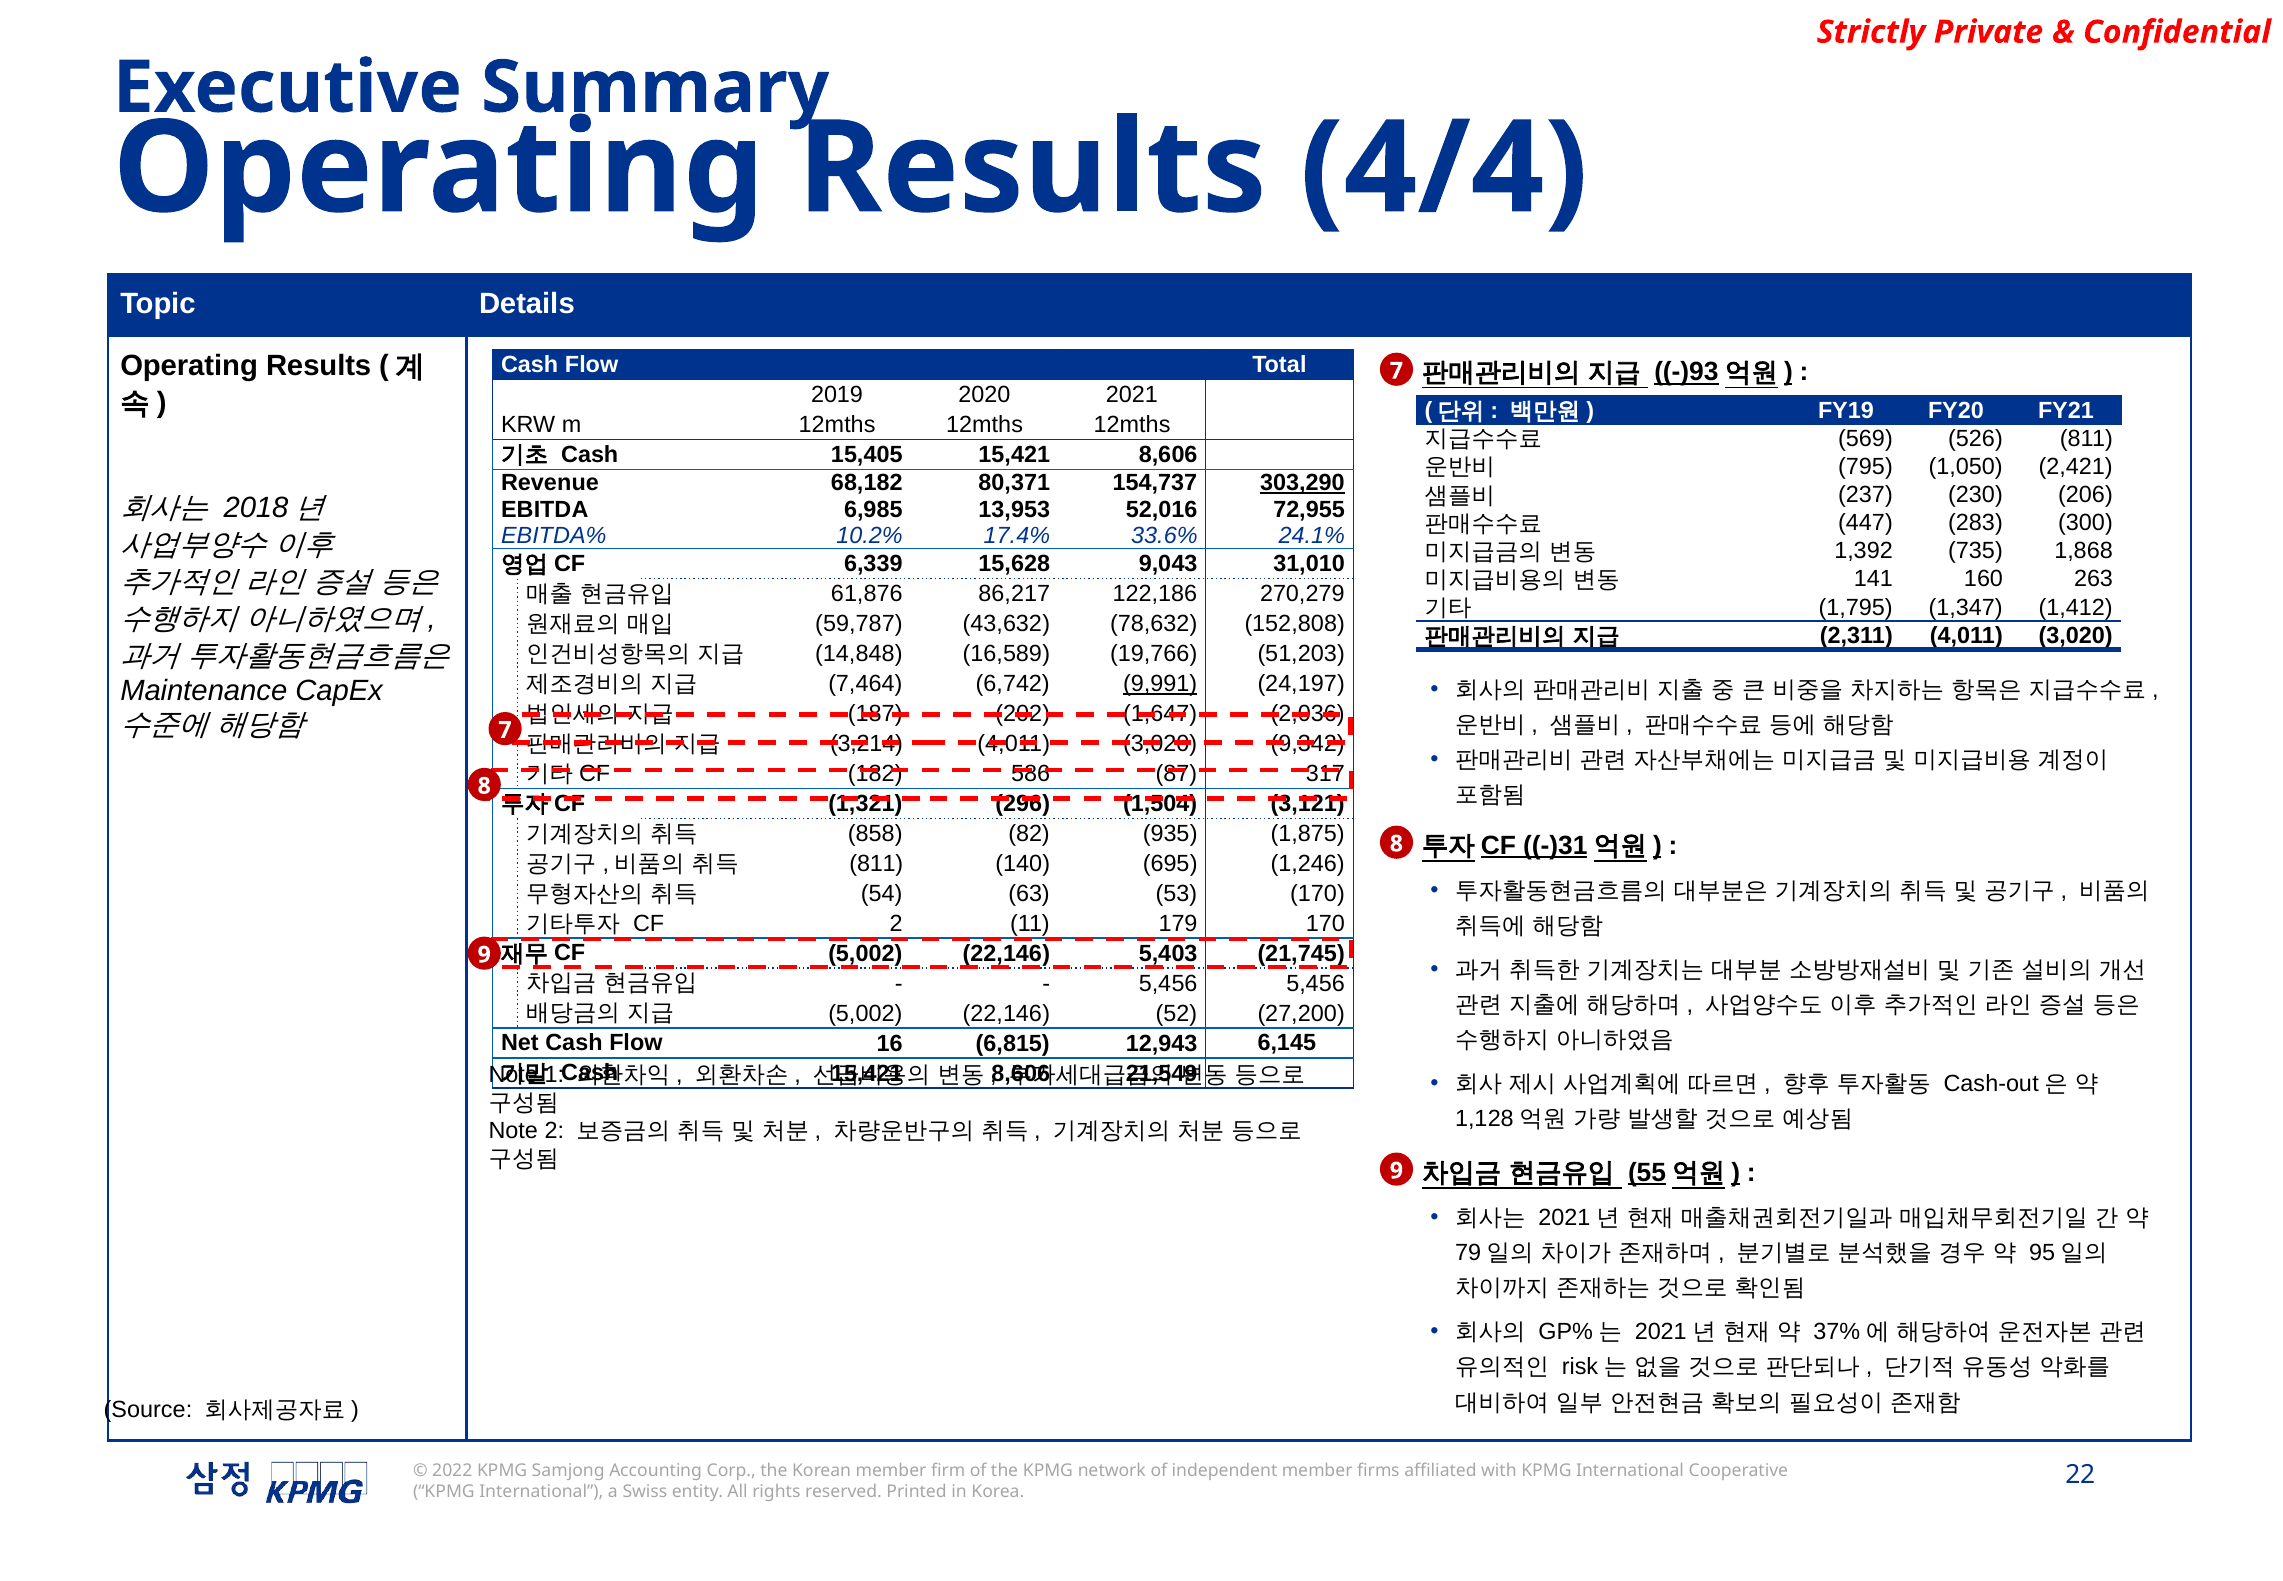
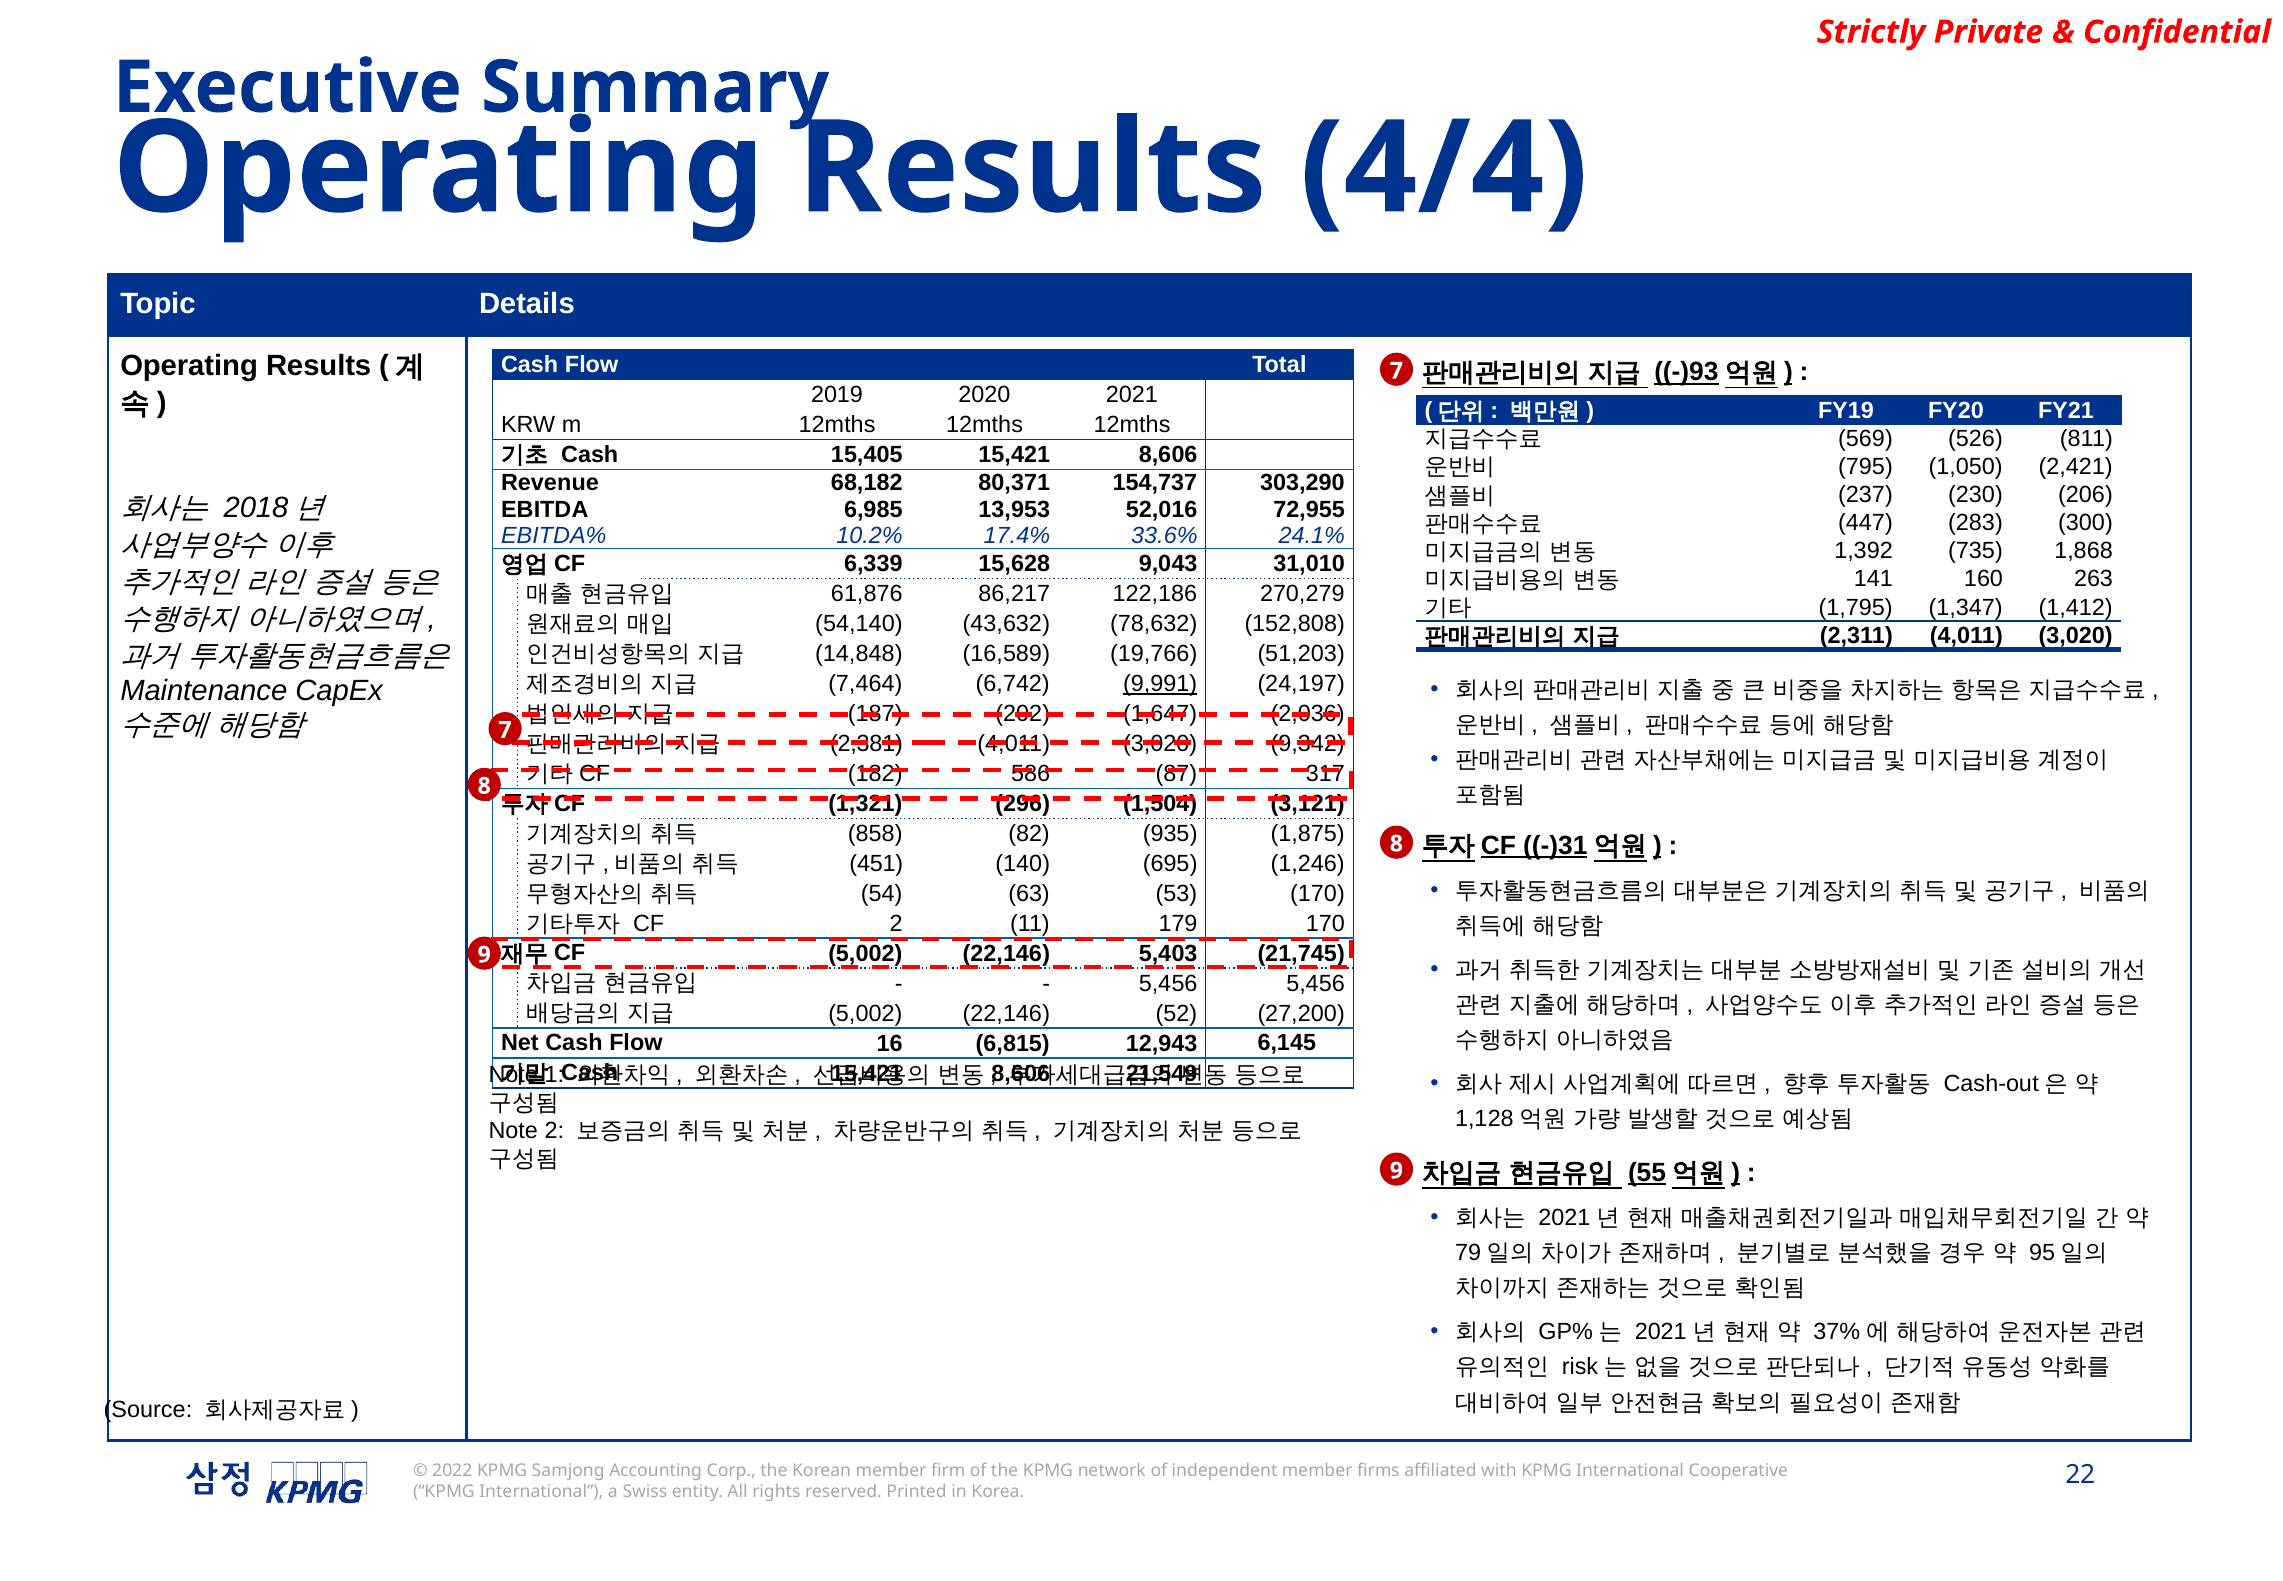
303,290 underline: present -> none (1302, 483)
59,787: 59,787 -> 54,140 (859, 624)
3,214: 3,214 -> 2,381 (866, 744)
811: 811 -> 451 (876, 863)
